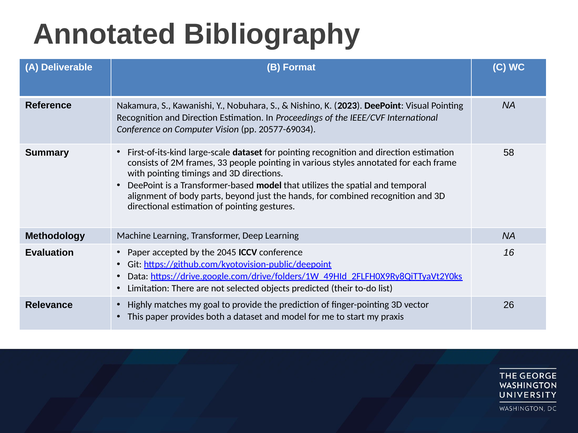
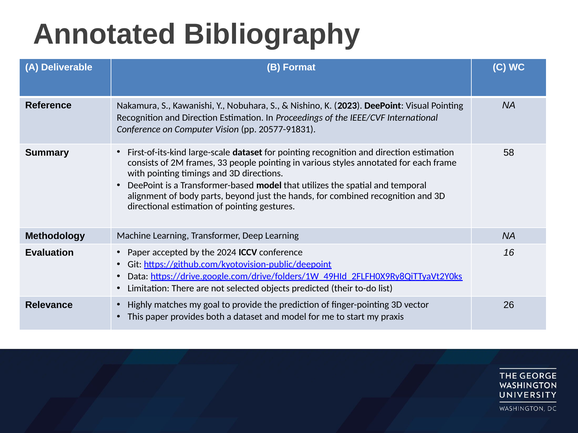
20577-69034: 20577-69034 -> 20577-91831 (287, 129)
2045: 2045 -> 2024 (227, 253)
